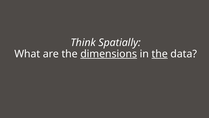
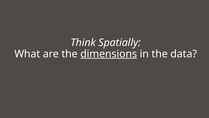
the underline: present -> none (160, 54)
